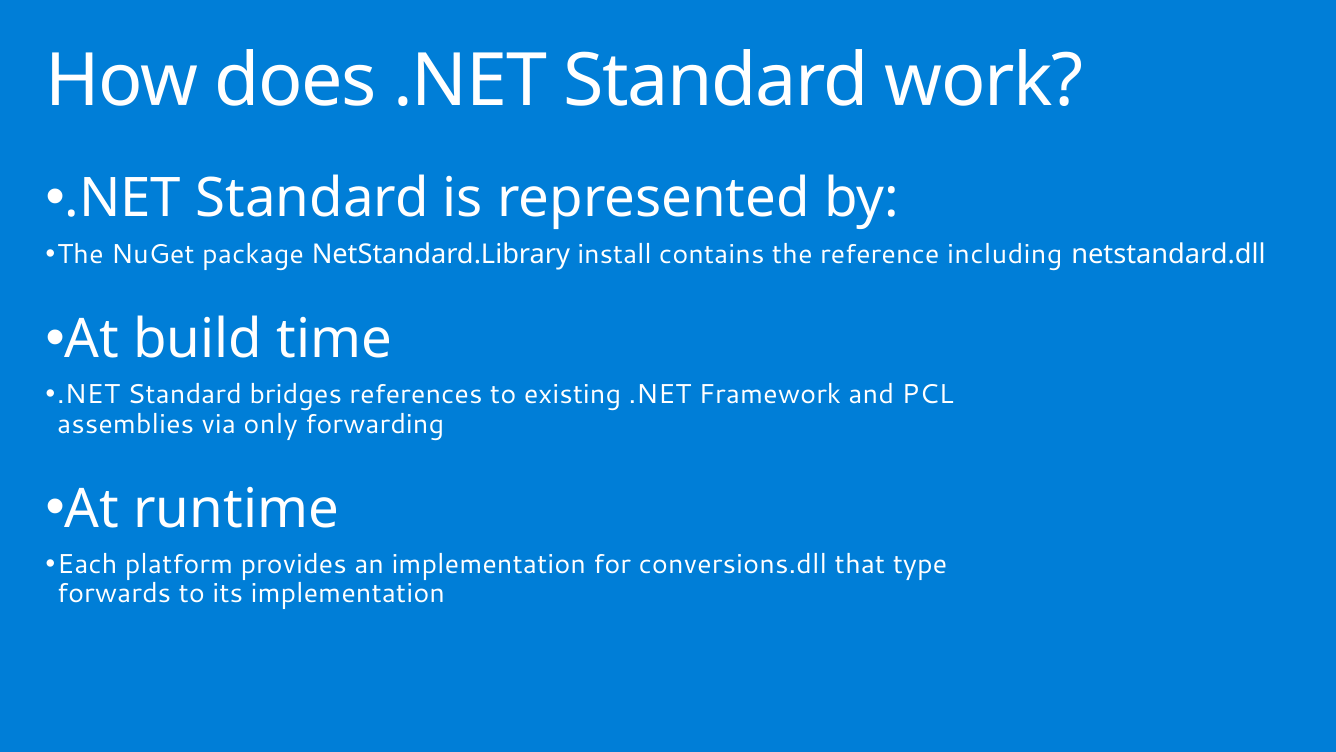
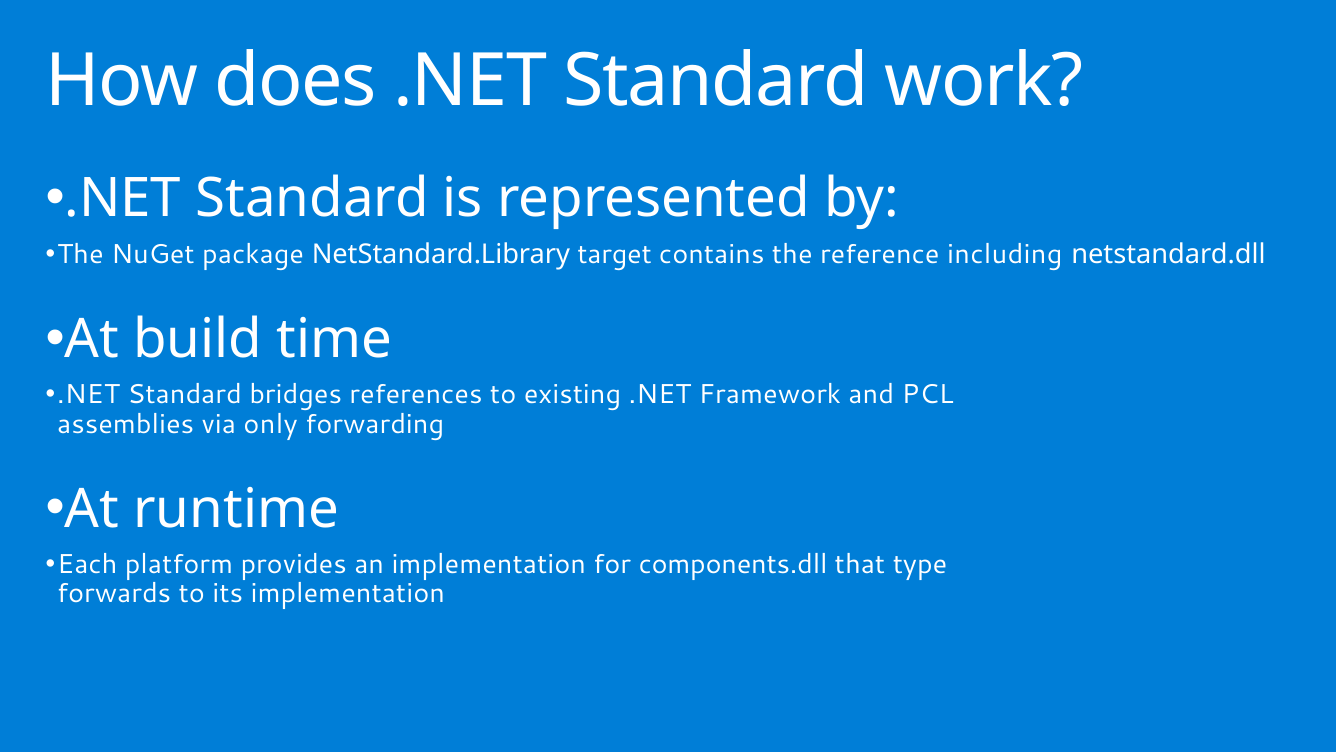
install: install -> target (615, 254)
conversions.dll: conversions.dll -> components.dll (733, 564)
